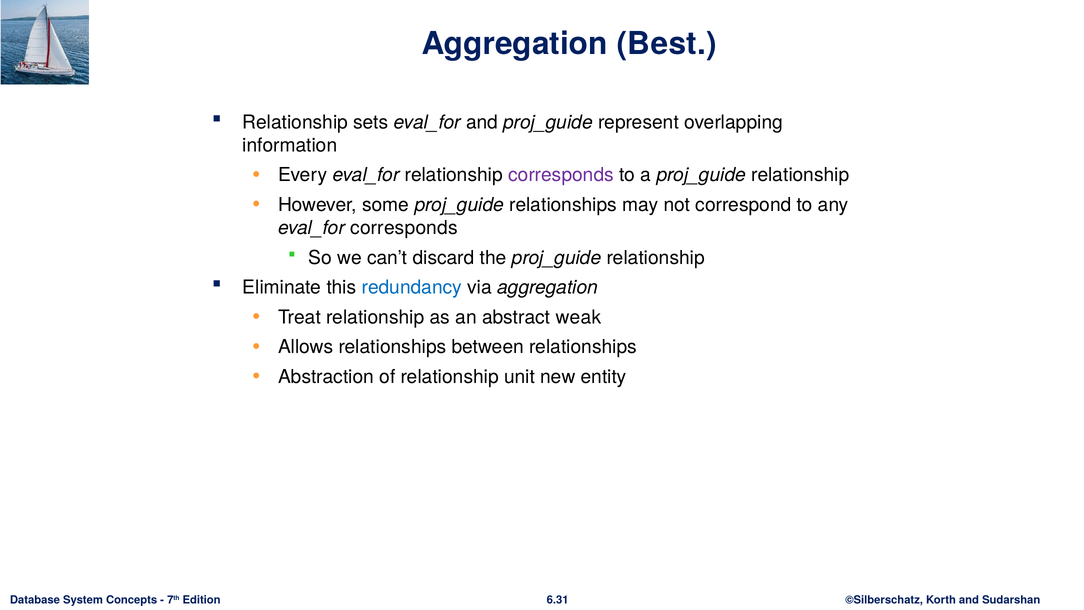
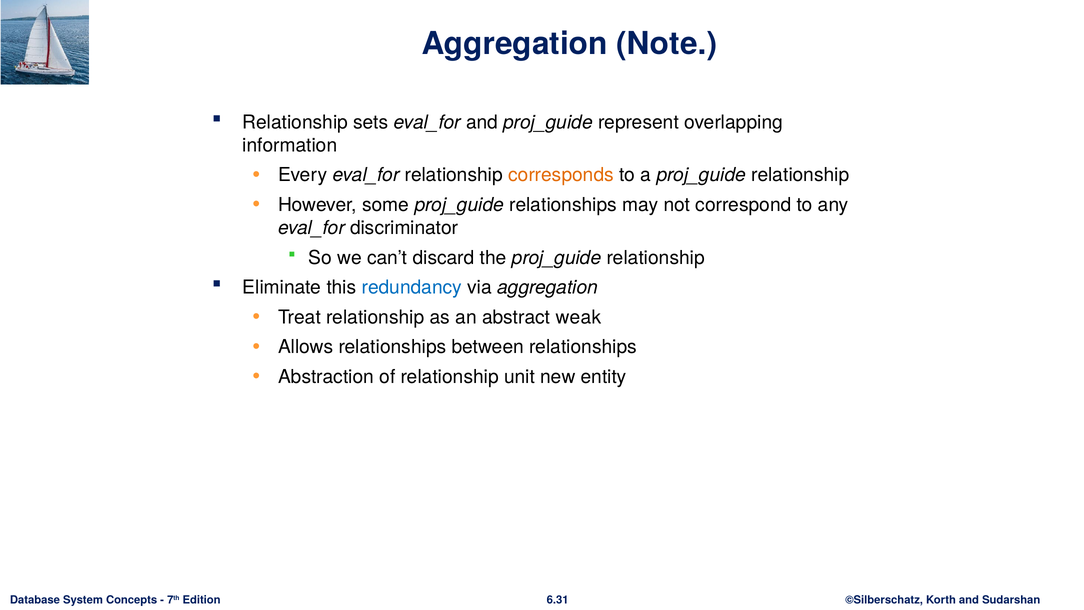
Best: Best -> Note (667, 44)
corresponds colour: purple -> orange (561, 175)
eval_for corresponds: corresponds -> discriminator (404, 228)
